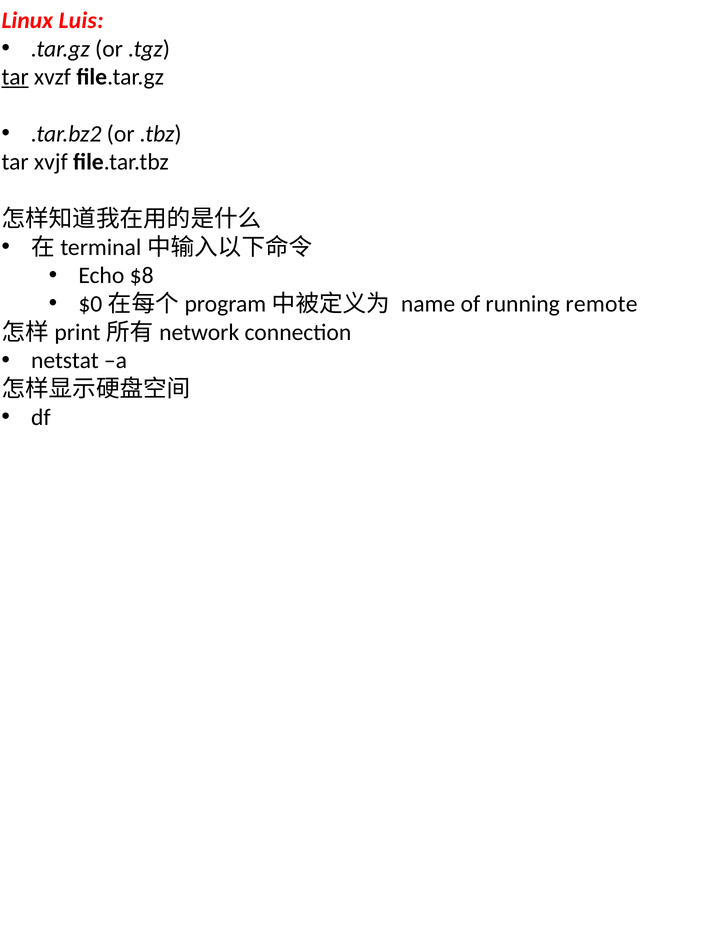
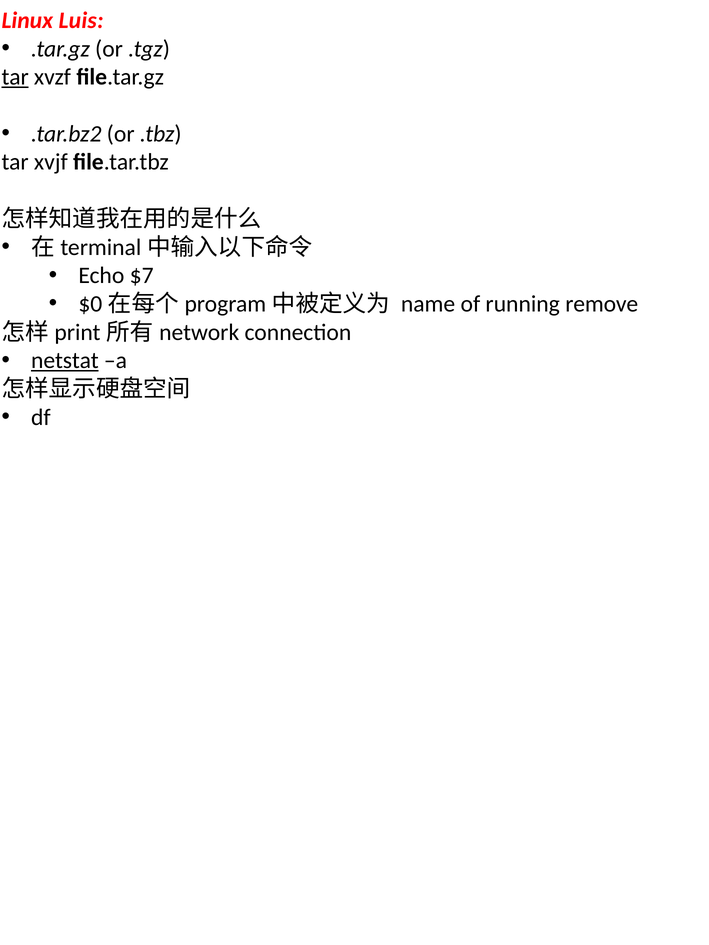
$8: $8 -> $7 (142, 276)
remote: remote -> remove (602, 304)
netstat underline: none -> present (65, 361)
